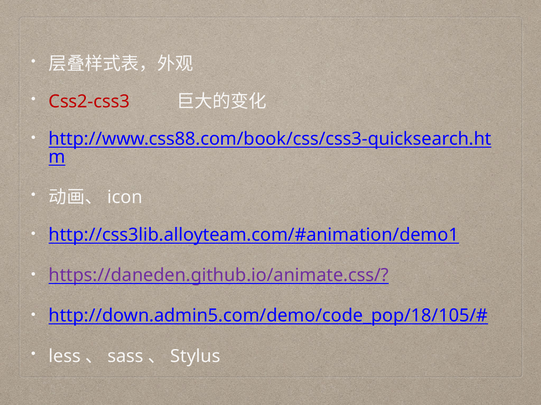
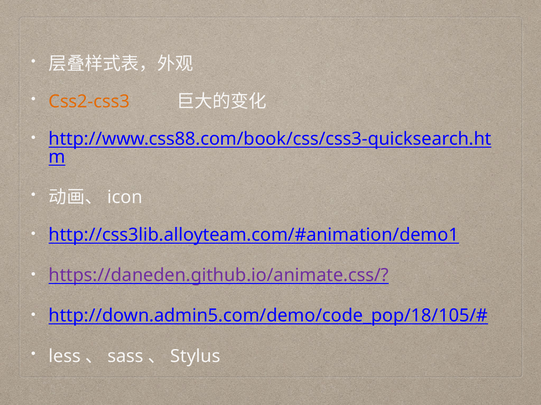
Css2-css3 colour: red -> orange (89, 102)
